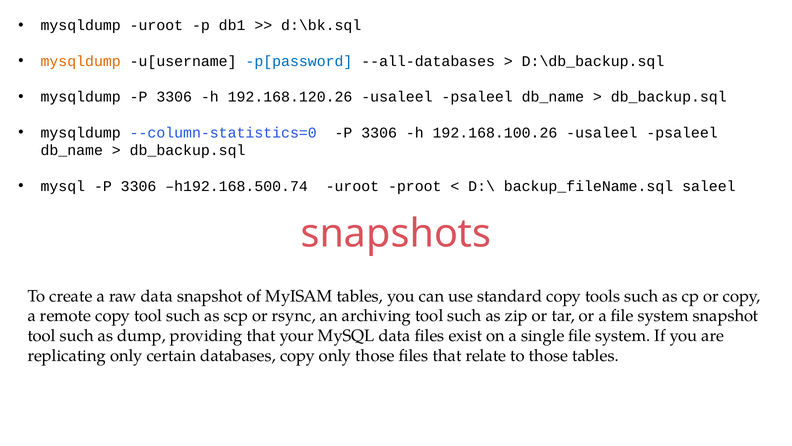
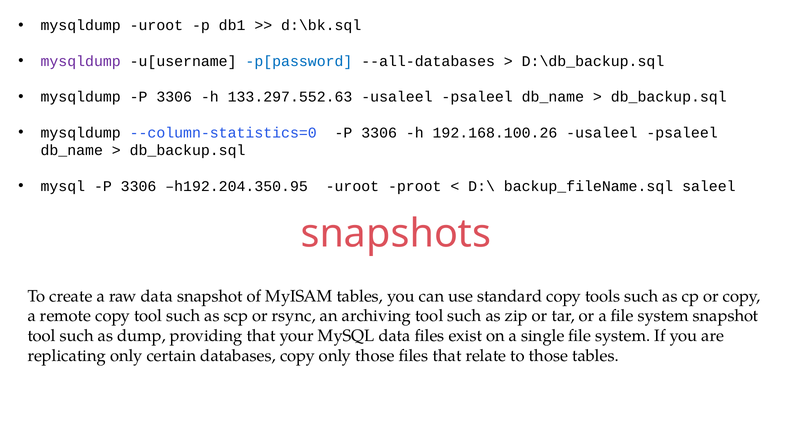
mysqldump colour: orange -> purple (81, 61)
192.168.120.26: 192.168.120.26 -> 133.297.552.63 (290, 97)
h192.168.500.74: h192.168.500.74 -> h192.204.350.95 (237, 186)
